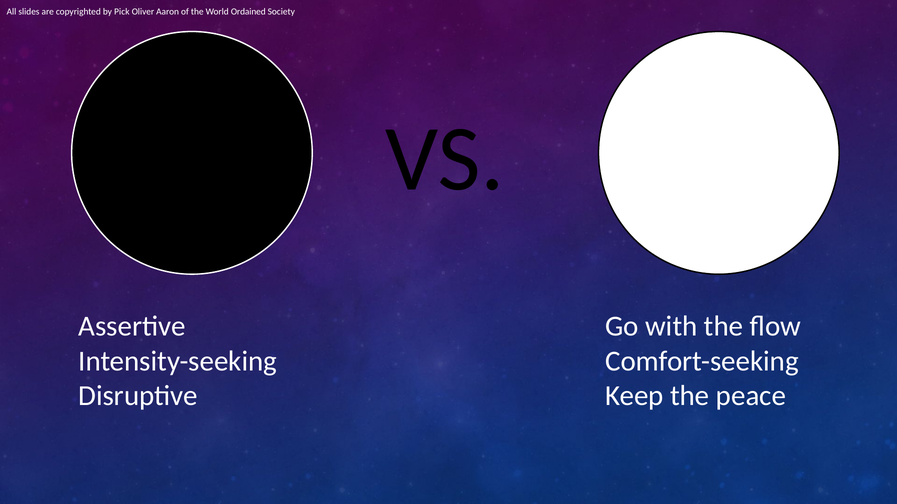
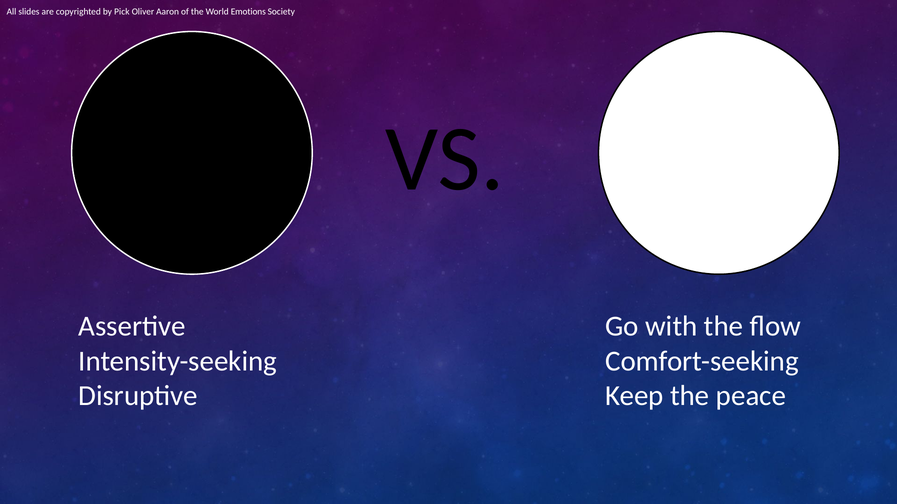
Ordained: Ordained -> Emotions (248, 12)
